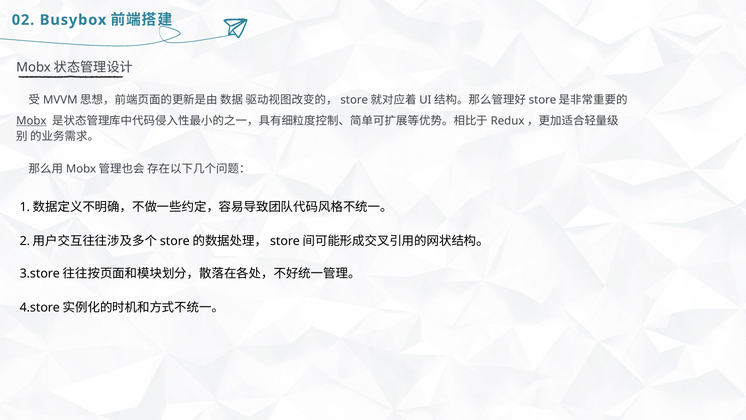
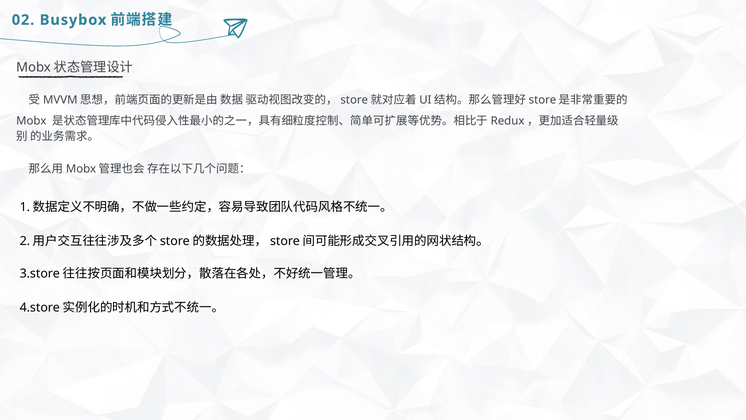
Mobx underline: present -> none (31, 121)
